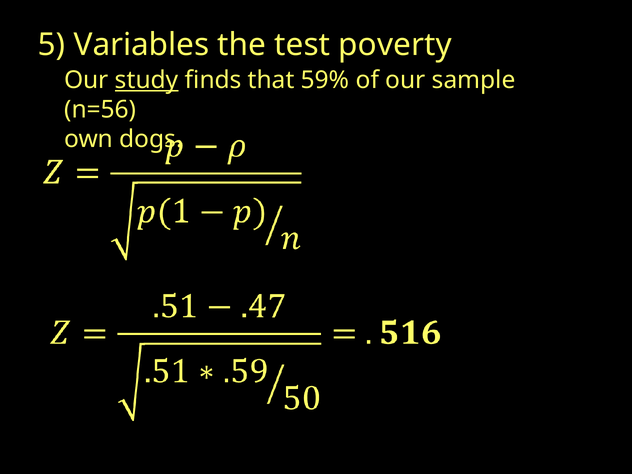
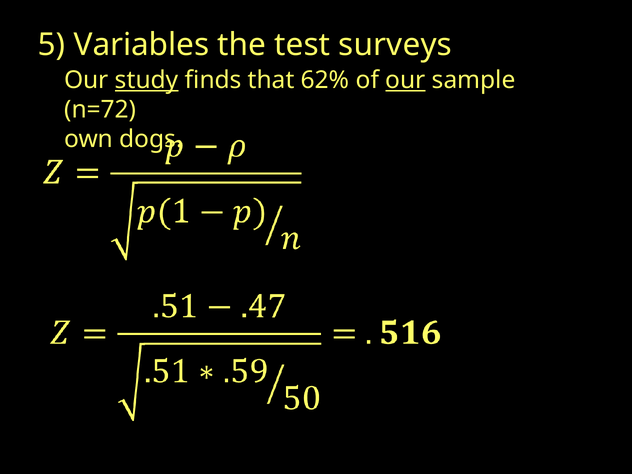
poverty: poverty -> surveys (395, 45)
59%: 59% -> 62% (325, 80)
our underline: none -> present (405, 80)
n=56: n=56 -> n=72 (100, 110)
